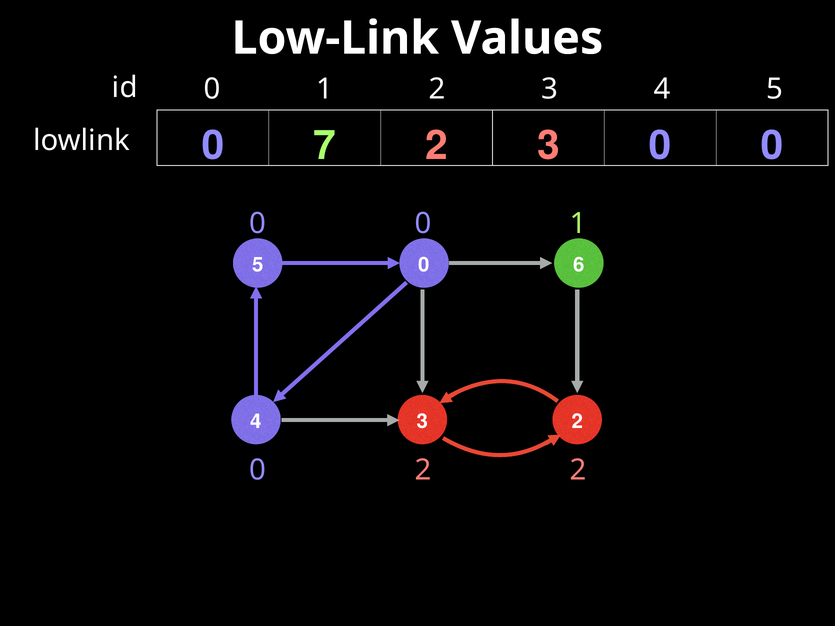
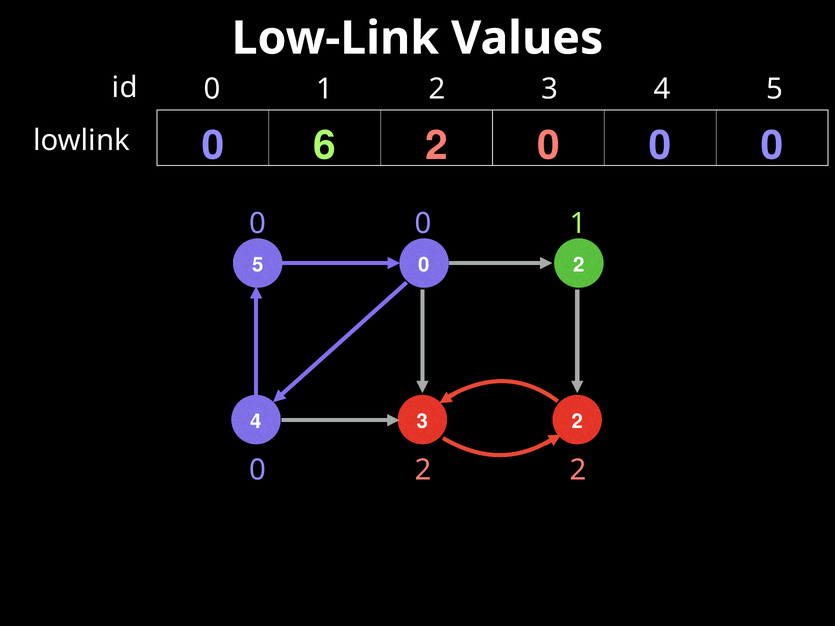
7: 7 -> 6 (325, 146)
3: 3 -> 0 (548, 146)
5 6: 6 -> 2 (579, 265)
